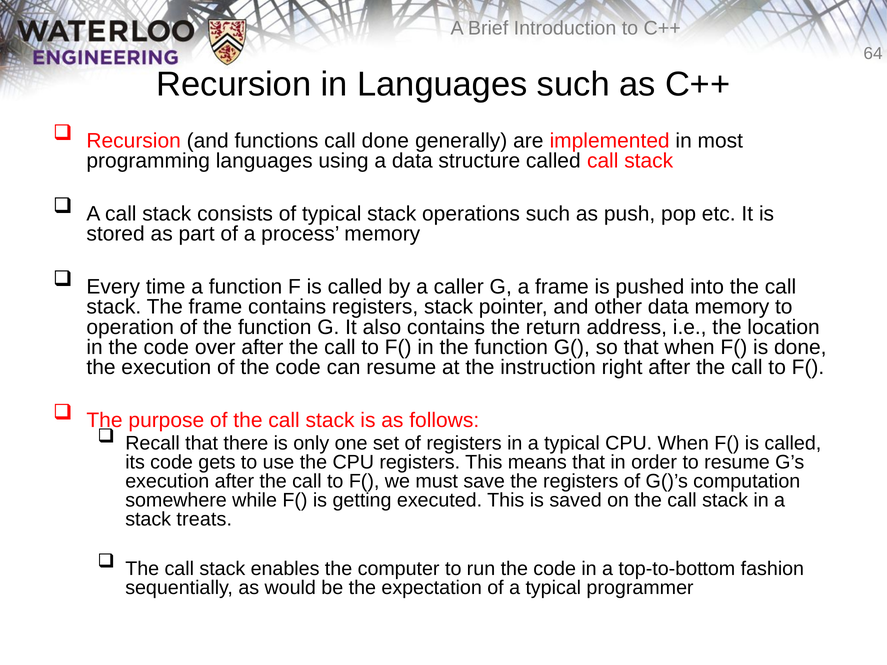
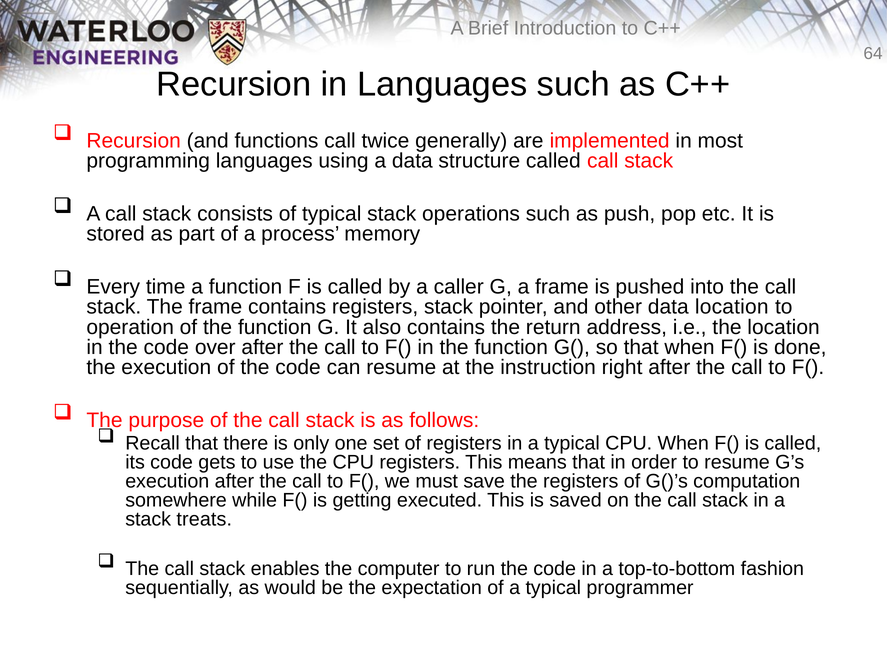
call done: done -> twice (385, 141)
data memory: memory -> location (732, 307)
